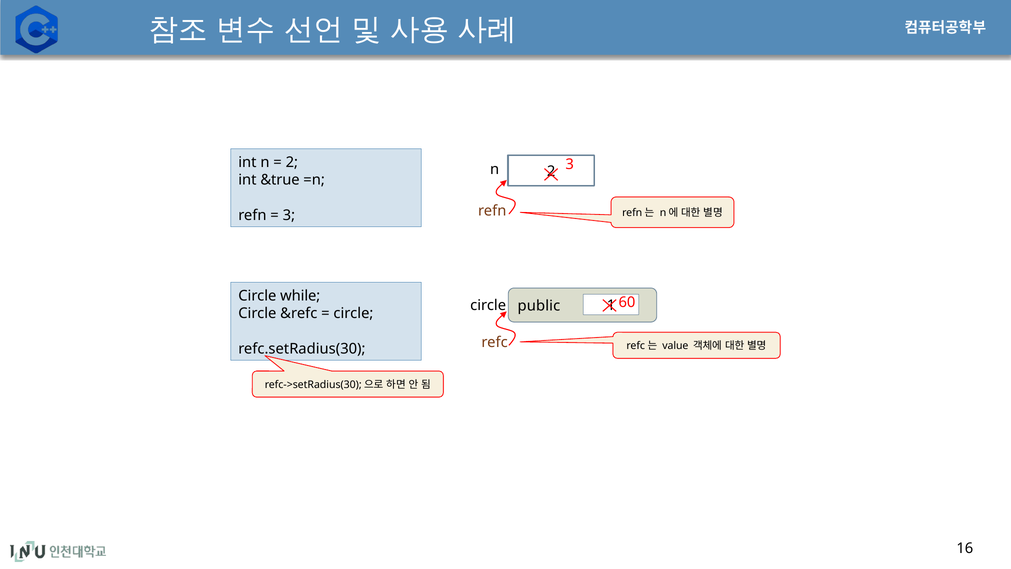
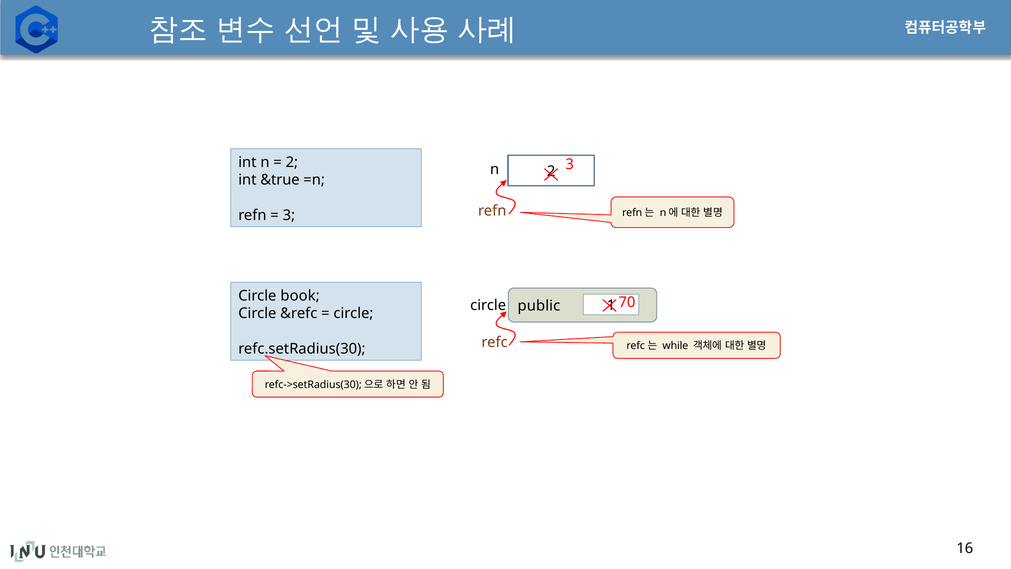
while: while -> book (300, 296)
60: 60 -> 70 (627, 302)
value: value -> while (675, 346)
